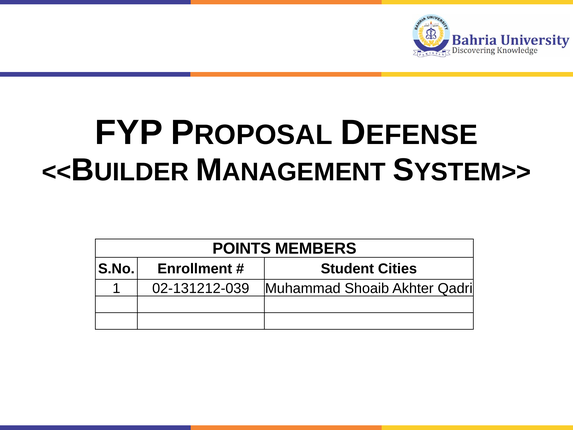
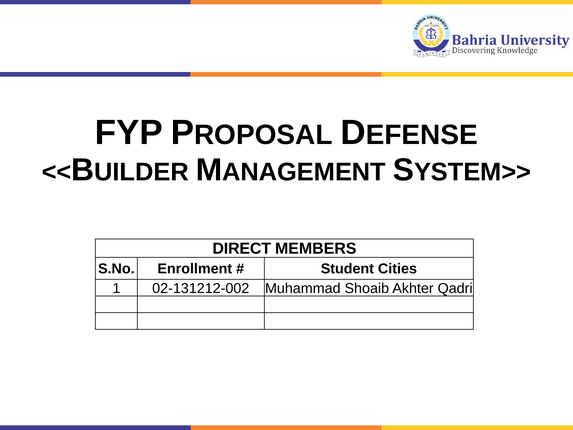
POINTS: POINTS -> DIRECT (242, 248)
02-131212-039: 02-131212-039 -> 02-131212-002 (201, 288)
